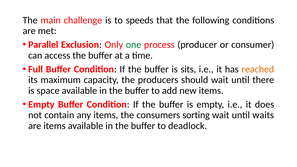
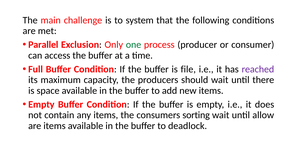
speeds: speeds -> system (140, 20)
sits: sits -> file (188, 69)
reached colour: orange -> purple (258, 69)
waits: waits -> allow (263, 115)
